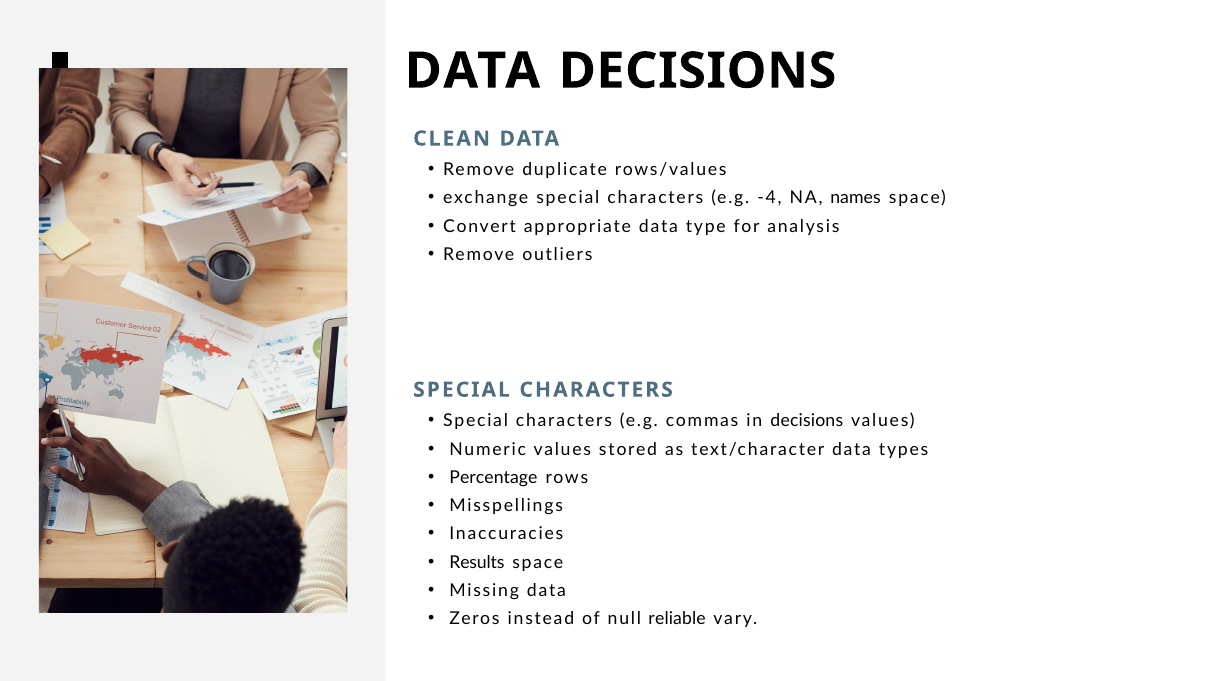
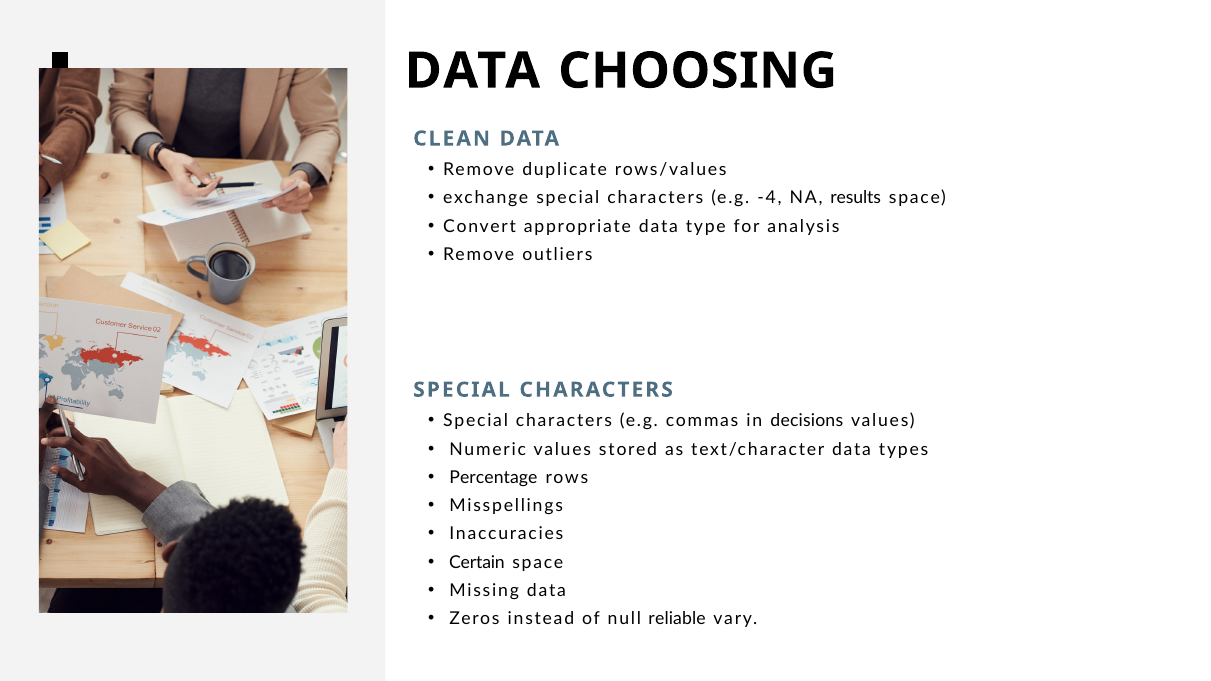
DATA DECISIONS: DECISIONS -> CHOOSING (698, 71)
names: names -> results (856, 198)
Results: Results -> Certain (477, 562)
